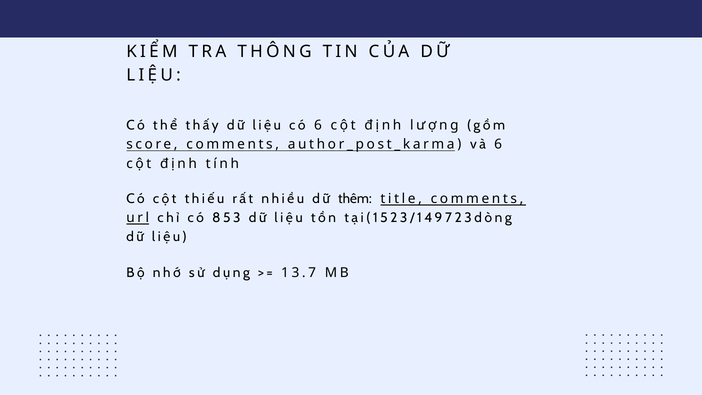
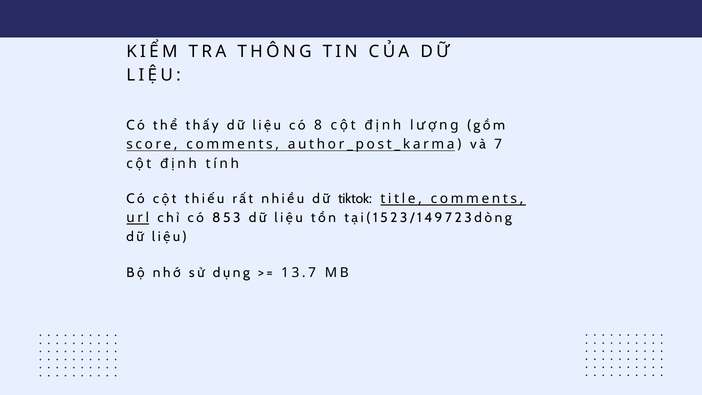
có 6: 6 -> 8 (318, 125)
và 6: 6 -> 7 (498, 144)
thêm: thêm -> tiktok (355, 199)
